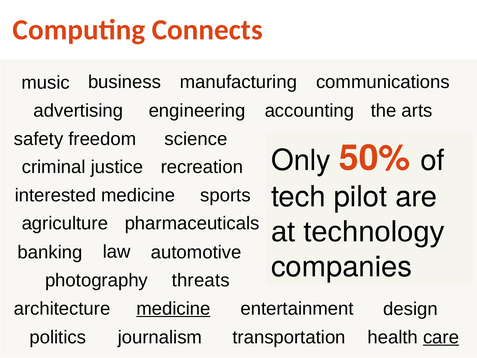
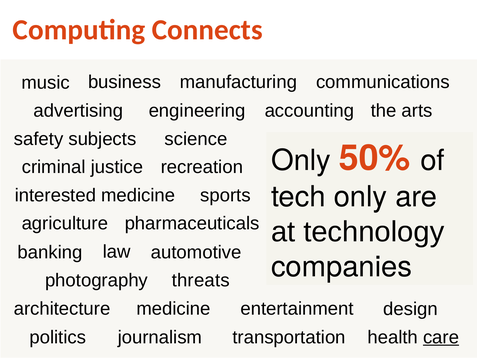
freedom: freedom -> subjects (102, 139)
tech pilot: pilot -> only (360, 197)
medicine underline: present -> none (173, 308)
